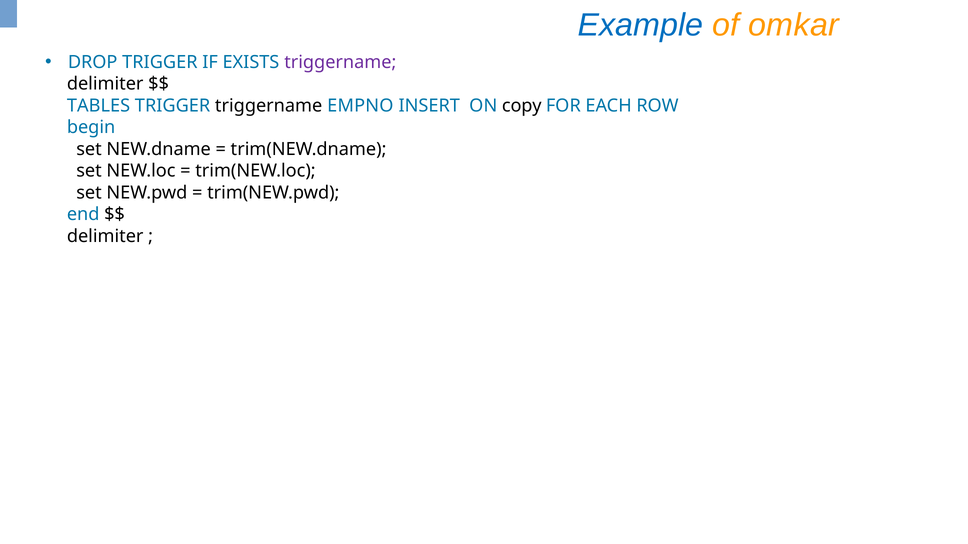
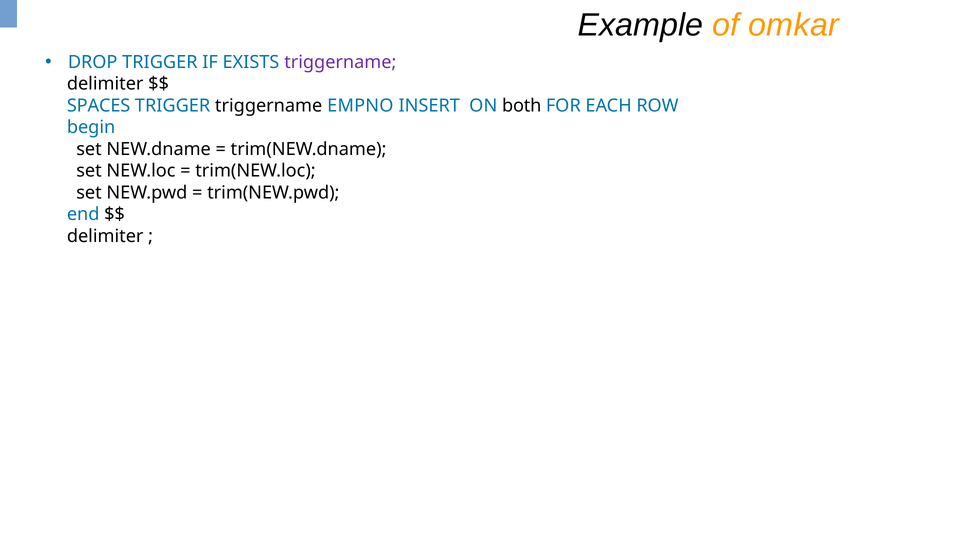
Example colour: blue -> black (641, 25)
TABLES: TABLES -> SPACES (99, 106)
copy: copy -> both (522, 106)
